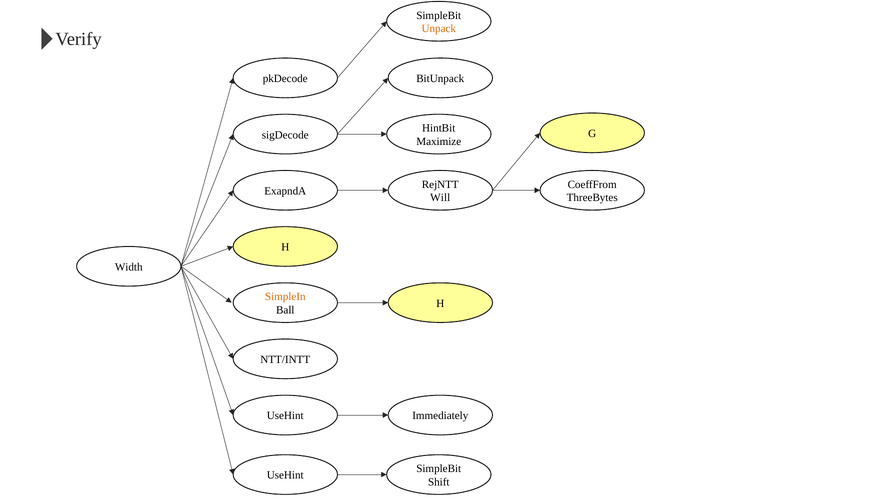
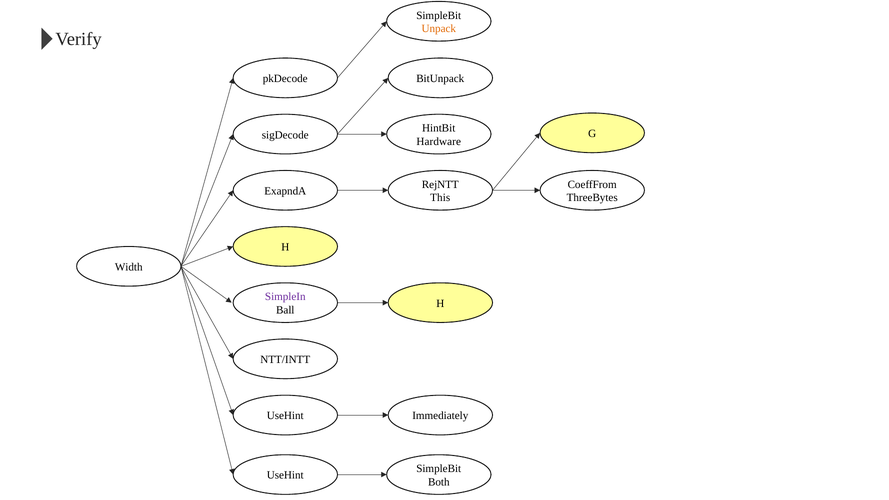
Maximize: Maximize -> Hardware (439, 142)
Will: Will -> This (440, 198)
SimpleIn colour: orange -> purple (285, 297)
Shift: Shift -> Both (439, 482)
